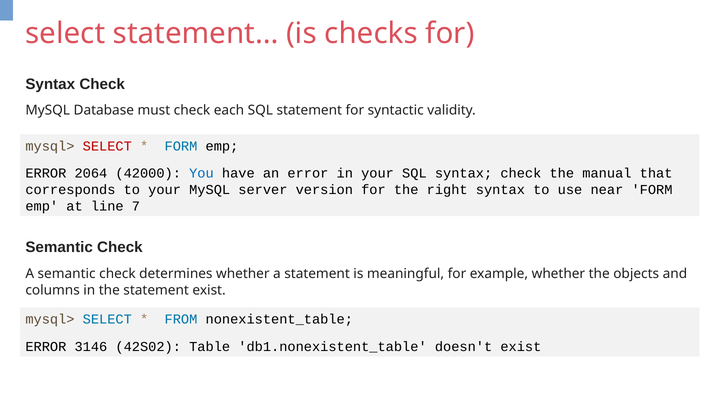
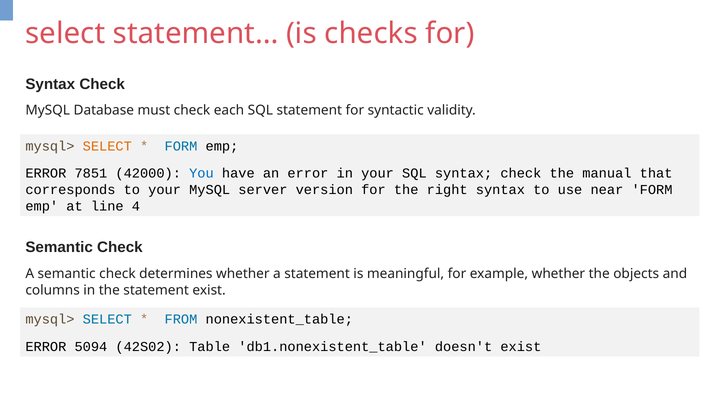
SELECT colour: red -> orange (107, 146)
2064: 2064 -> 7851 (91, 174)
7: 7 -> 4 (136, 206)
3146: 3146 -> 5094 (91, 347)
